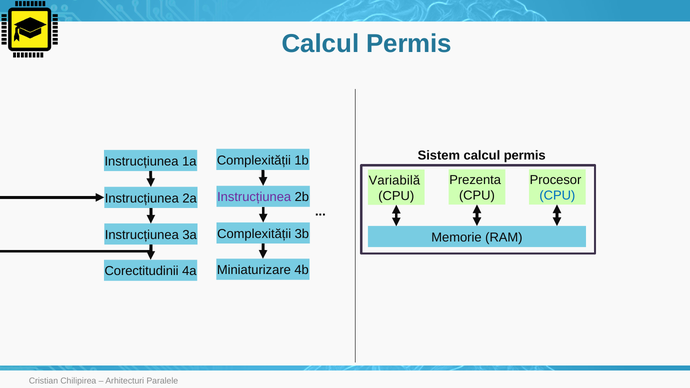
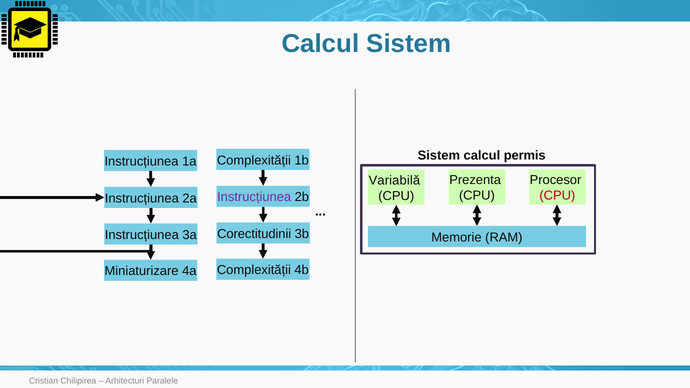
Permis: Permis -> Sistem (409, 44)
CPU colour: blue -> red (557, 196)
Complexității: Complexității -> Corectitudinii (254, 234)
Miniaturizare: Miniaturizare -> Complexității (254, 270)
Corectitudinii: Corectitudinii -> Miniaturizare (142, 271)
